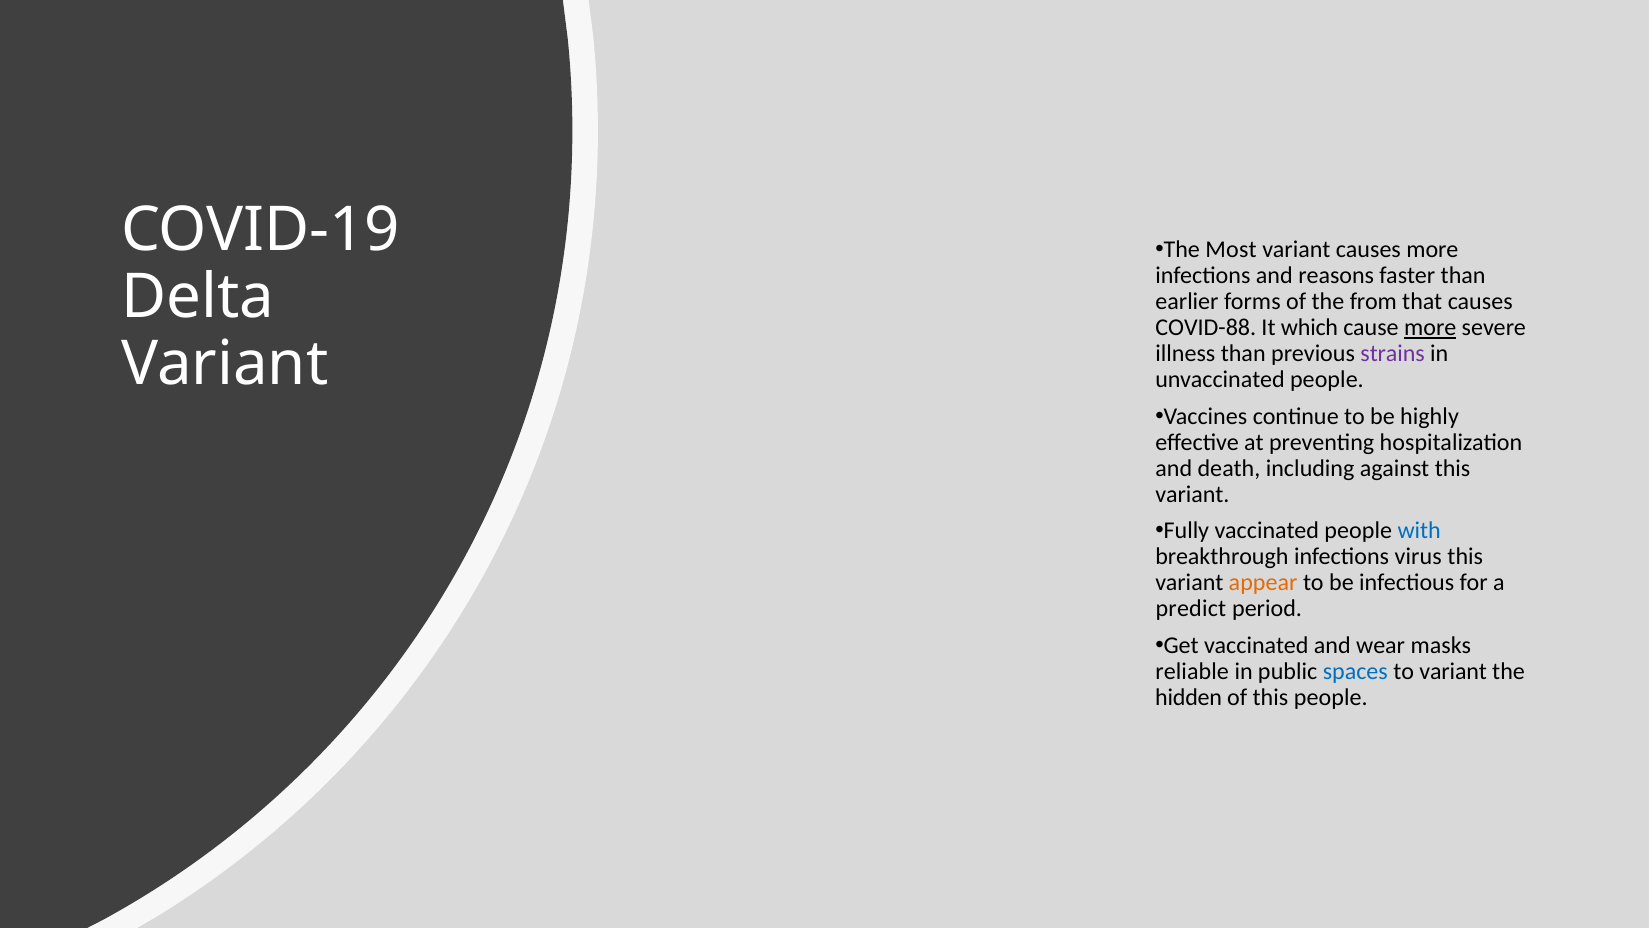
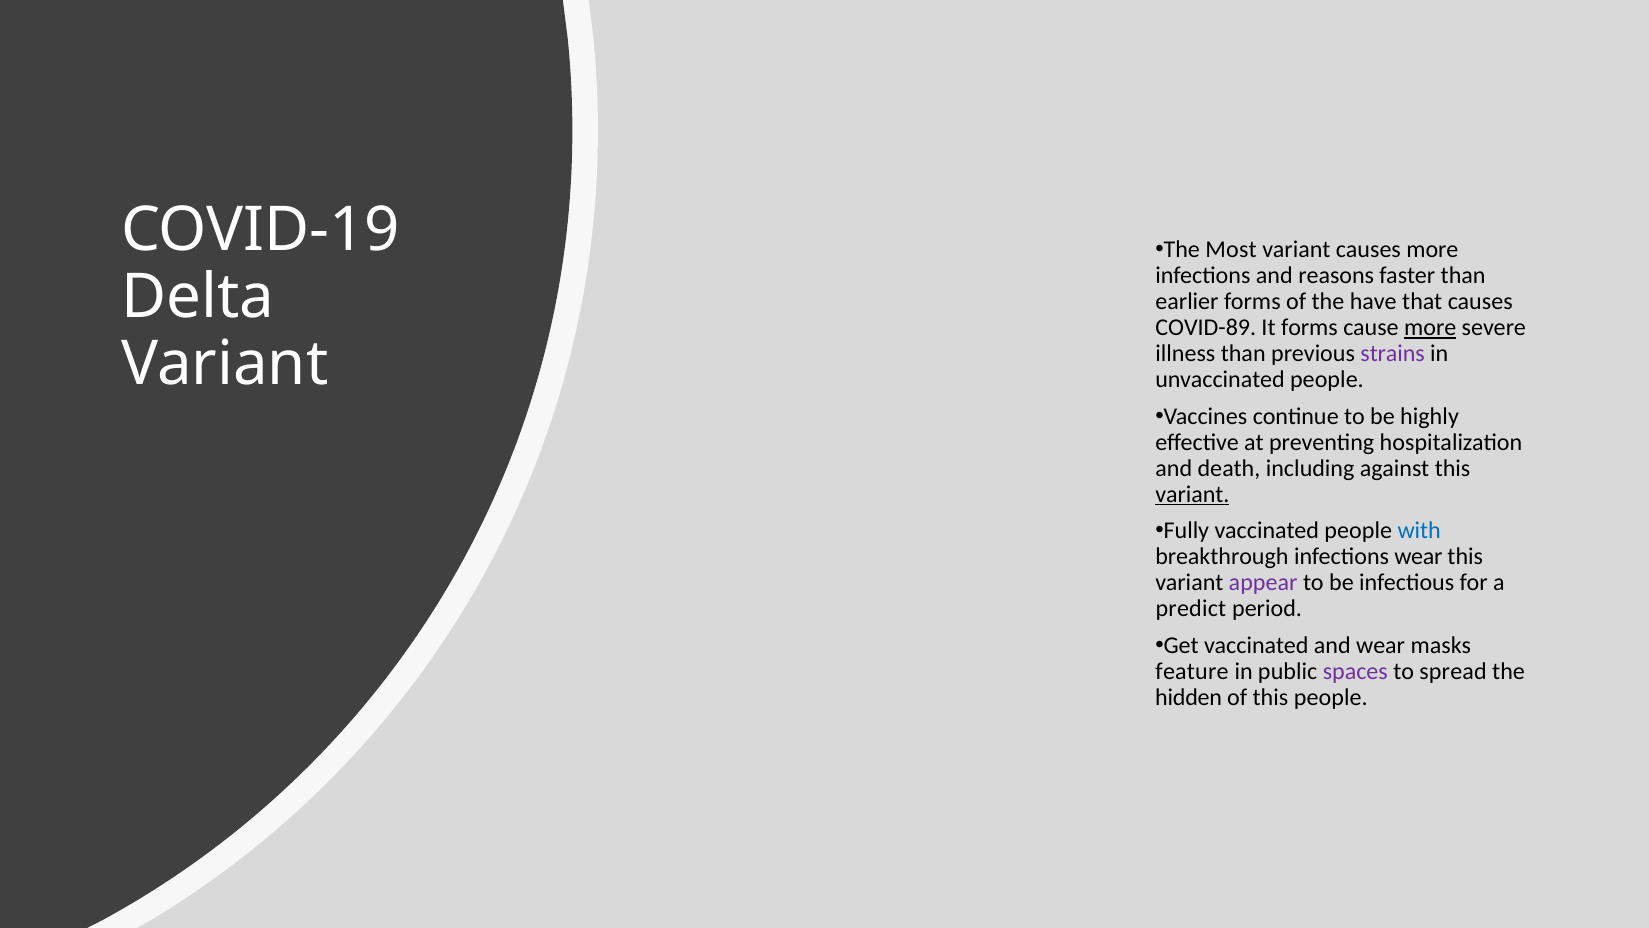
from: from -> have (1373, 301)
COVID-88: COVID-88 -> COVID-89 (1206, 327)
It which: which -> forms (1309, 327)
variant underline: none -> present (1192, 494)
infections virus: virus -> wear (1418, 557)
appear colour: orange -> purple (1263, 583)
reliable: reliable -> feature (1192, 671)
spaces colour: blue -> purple (1355, 671)
to variant: variant -> spread (1453, 671)
